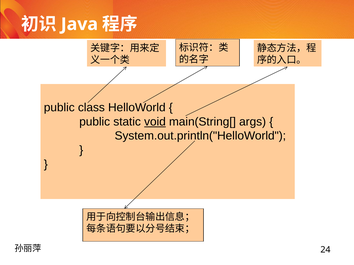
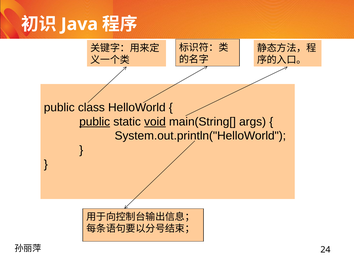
public underline: none -> present (95, 122)
